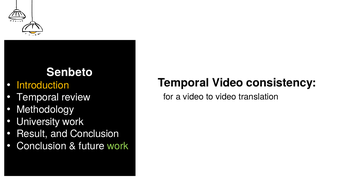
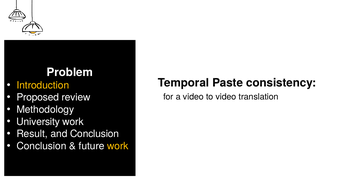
Senbeto: Senbeto -> Problem (70, 72)
Temporal Video: Video -> Paste (228, 83)
Temporal: Temporal -> Proposed (38, 97)
work colour: light green -> yellow (118, 146)
